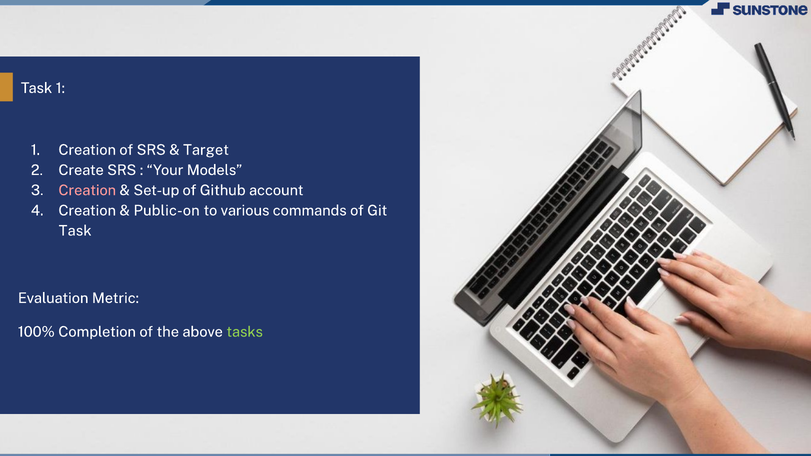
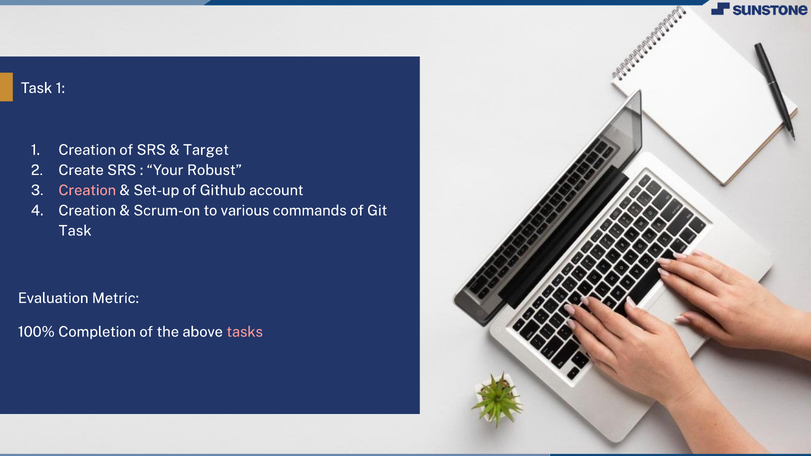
Models: Models -> Robust (214, 170)
Public-on: Public-on -> Scrum-on (167, 211)
tasks colour: light green -> pink (245, 332)
